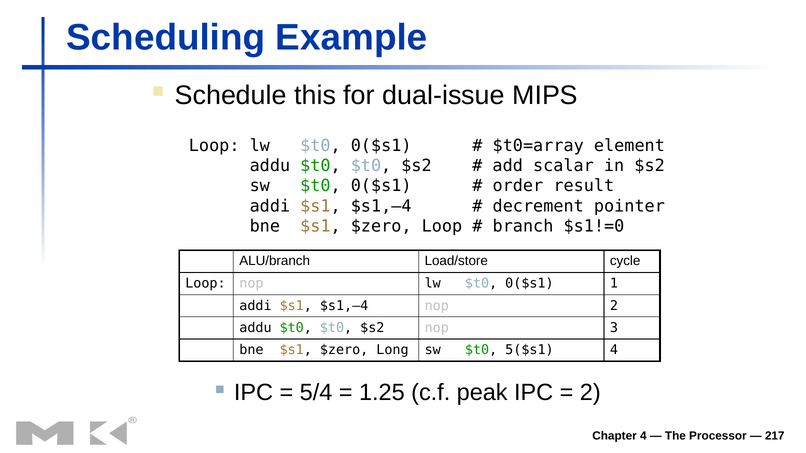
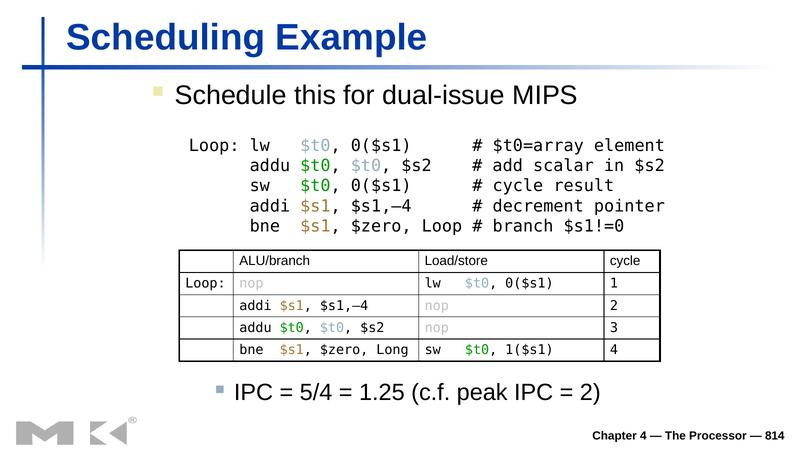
order: order -> cycle (518, 186)
5($s1: 5($s1 -> 1($s1 (529, 350)
217: 217 -> 814 (775, 436)
